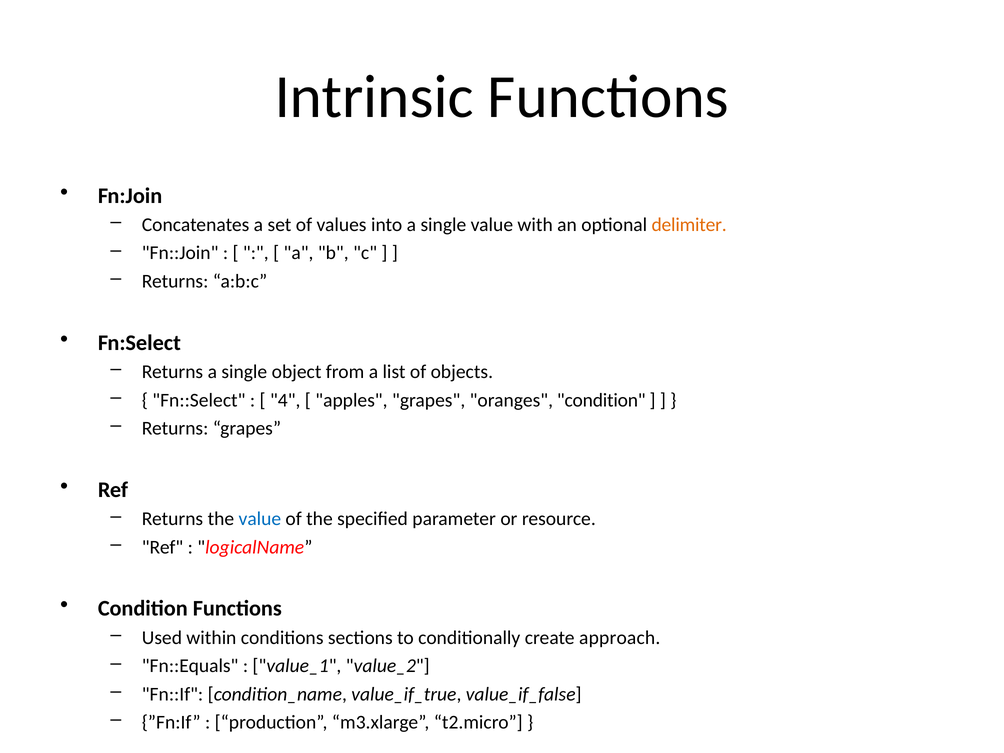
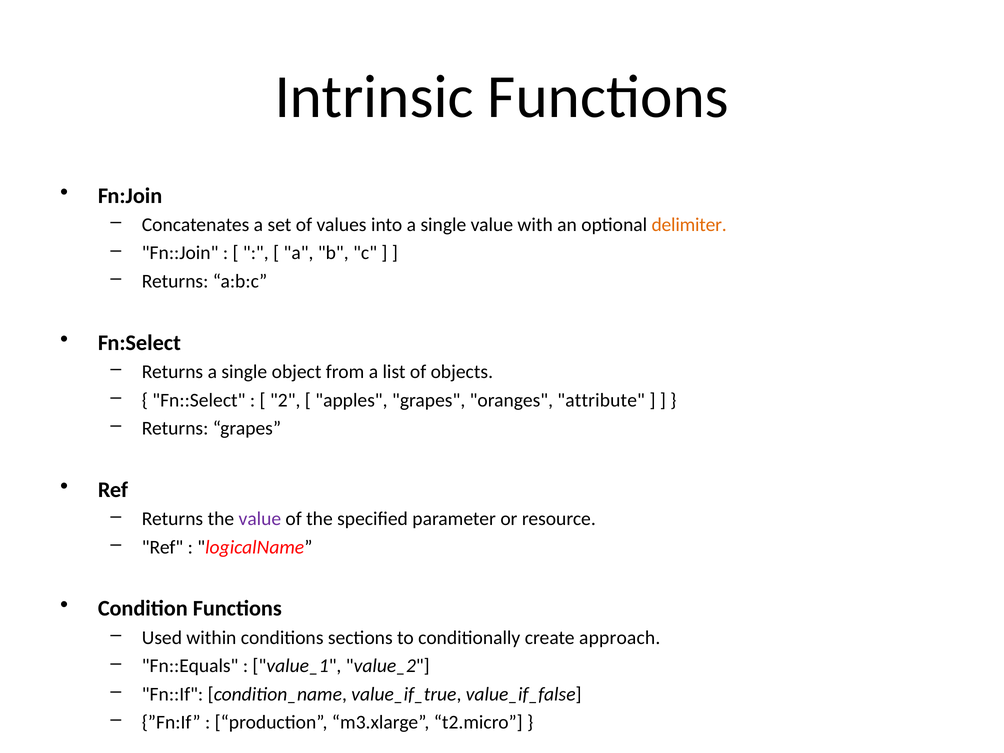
4: 4 -> 2 (285, 400)
oranges condition: condition -> attribute (601, 400)
value colour: blue -> purple (260, 519)
